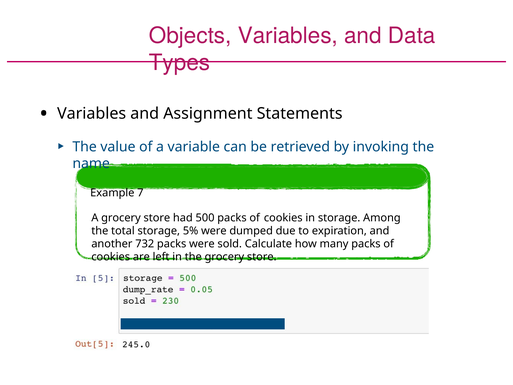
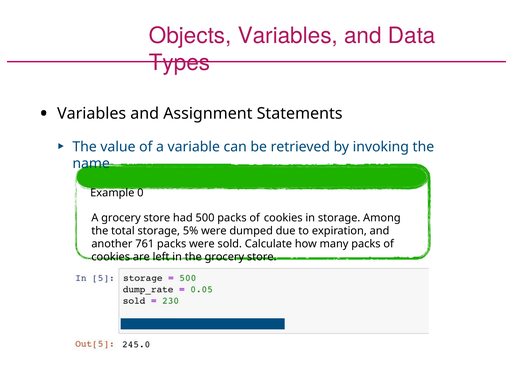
7: 7 -> 0 (140, 193)
732: 732 -> 761 (145, 244)
